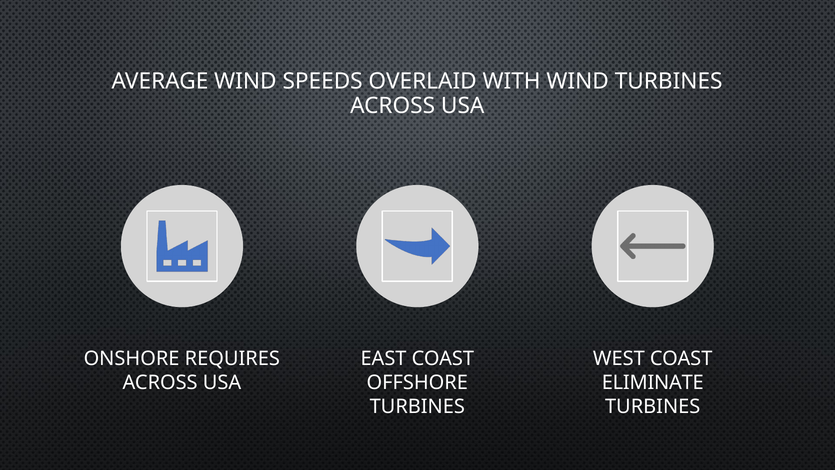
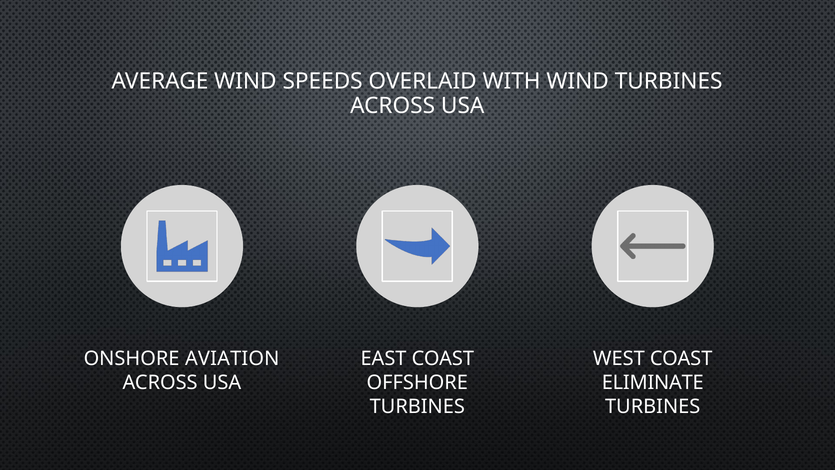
REQUIRES: REQUIRES -> AVIATION (232, 358)
